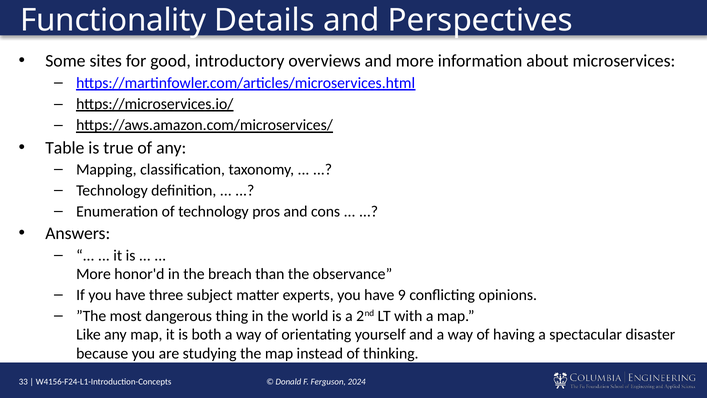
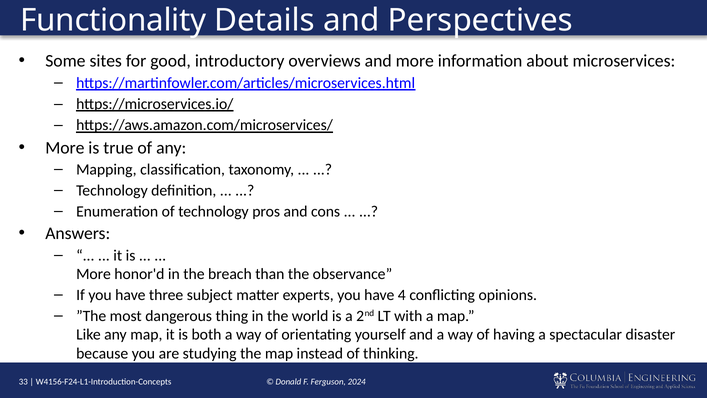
Table: Table -> More (65, 148)
9: 9 -> 4 (402, 295)
